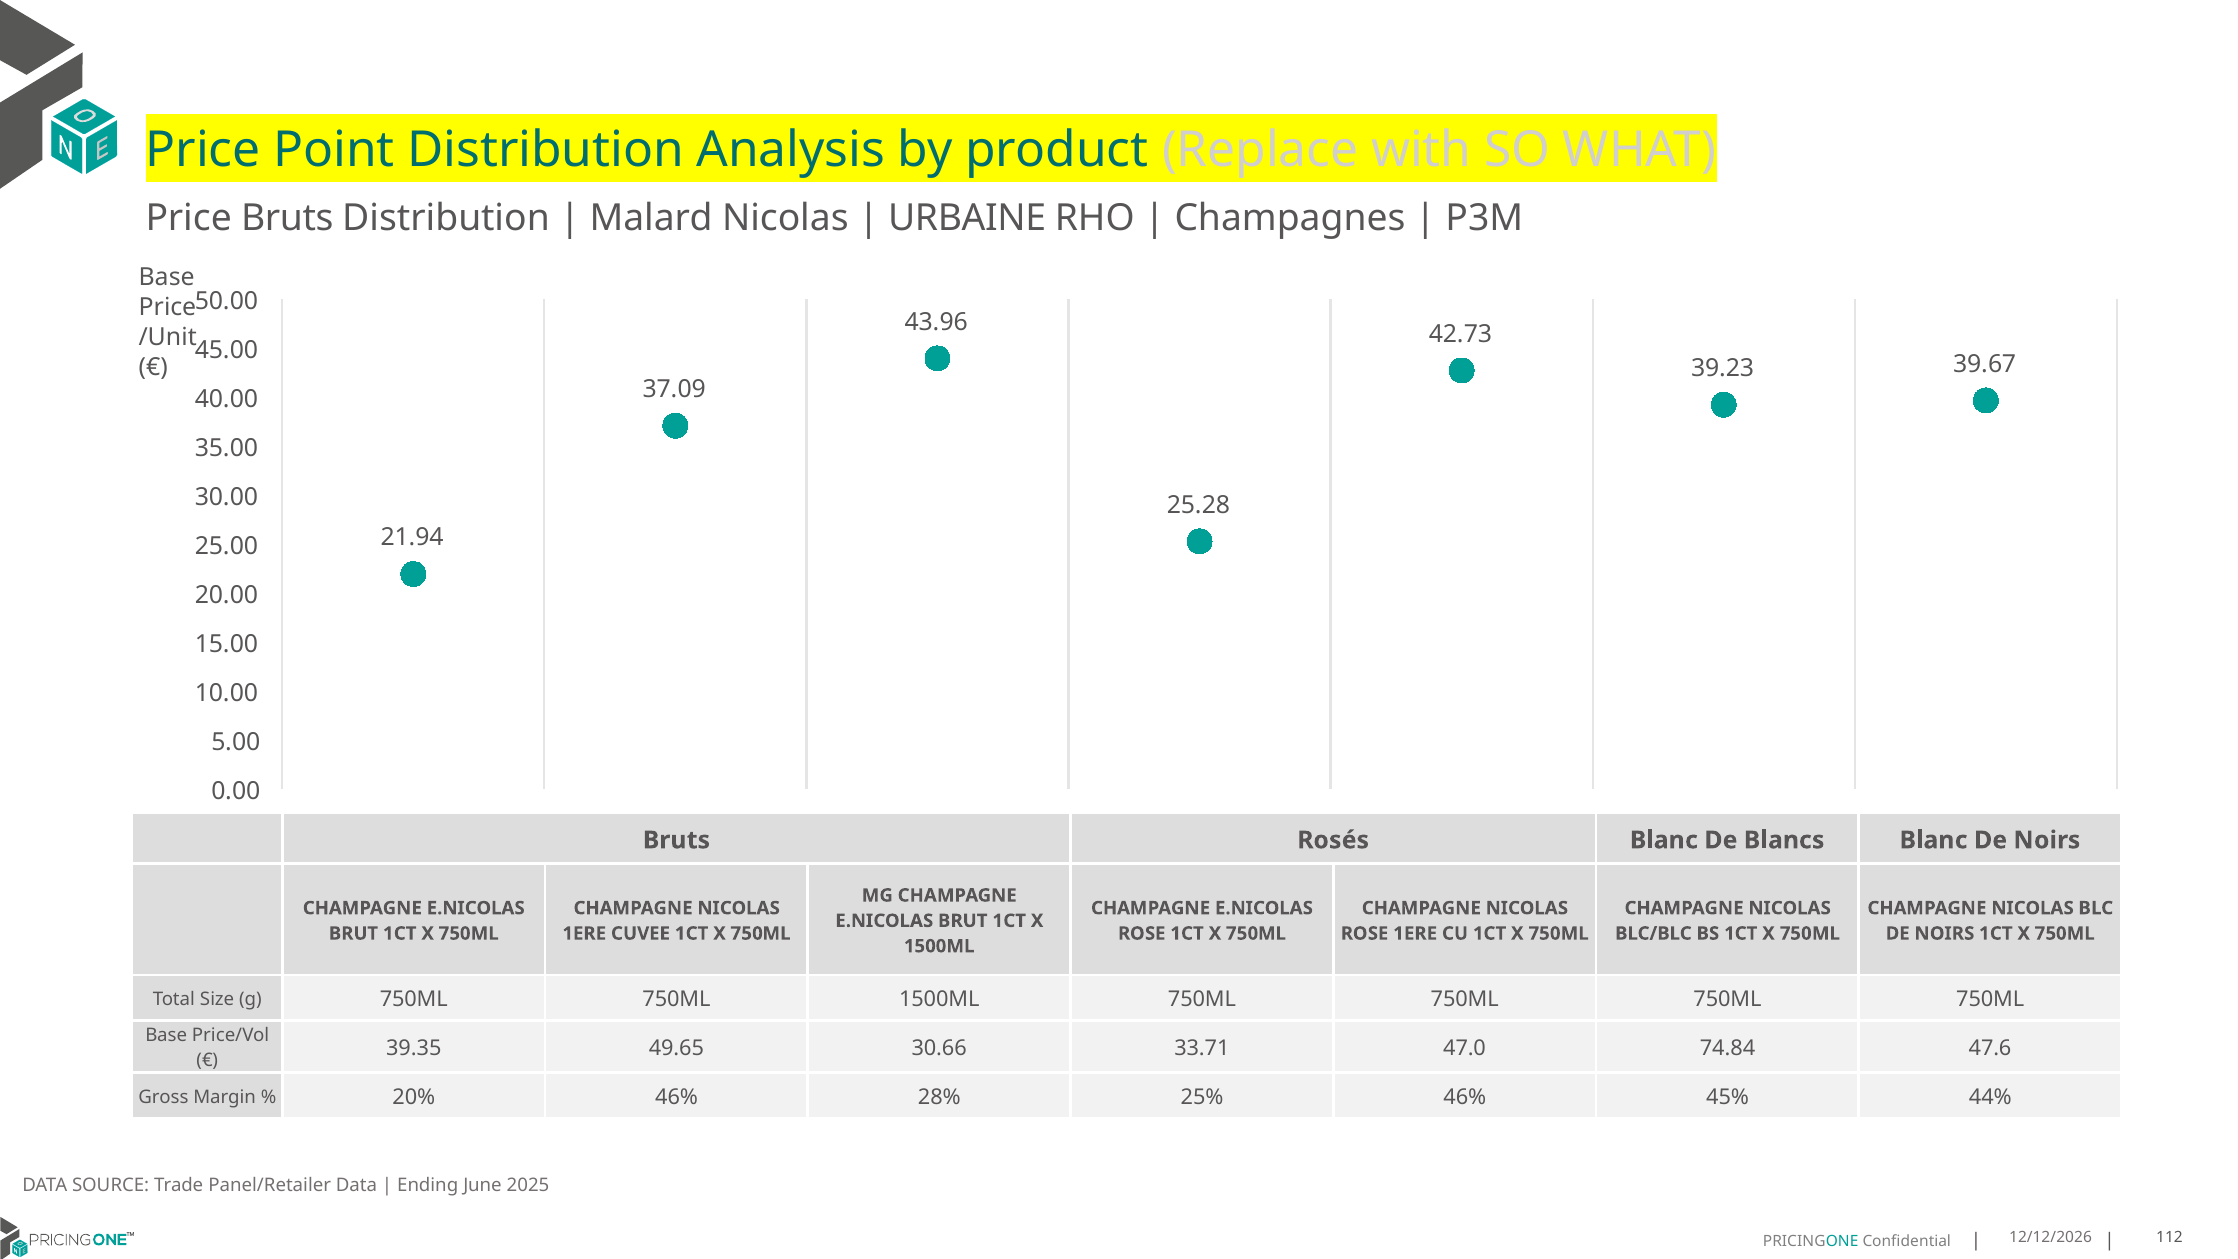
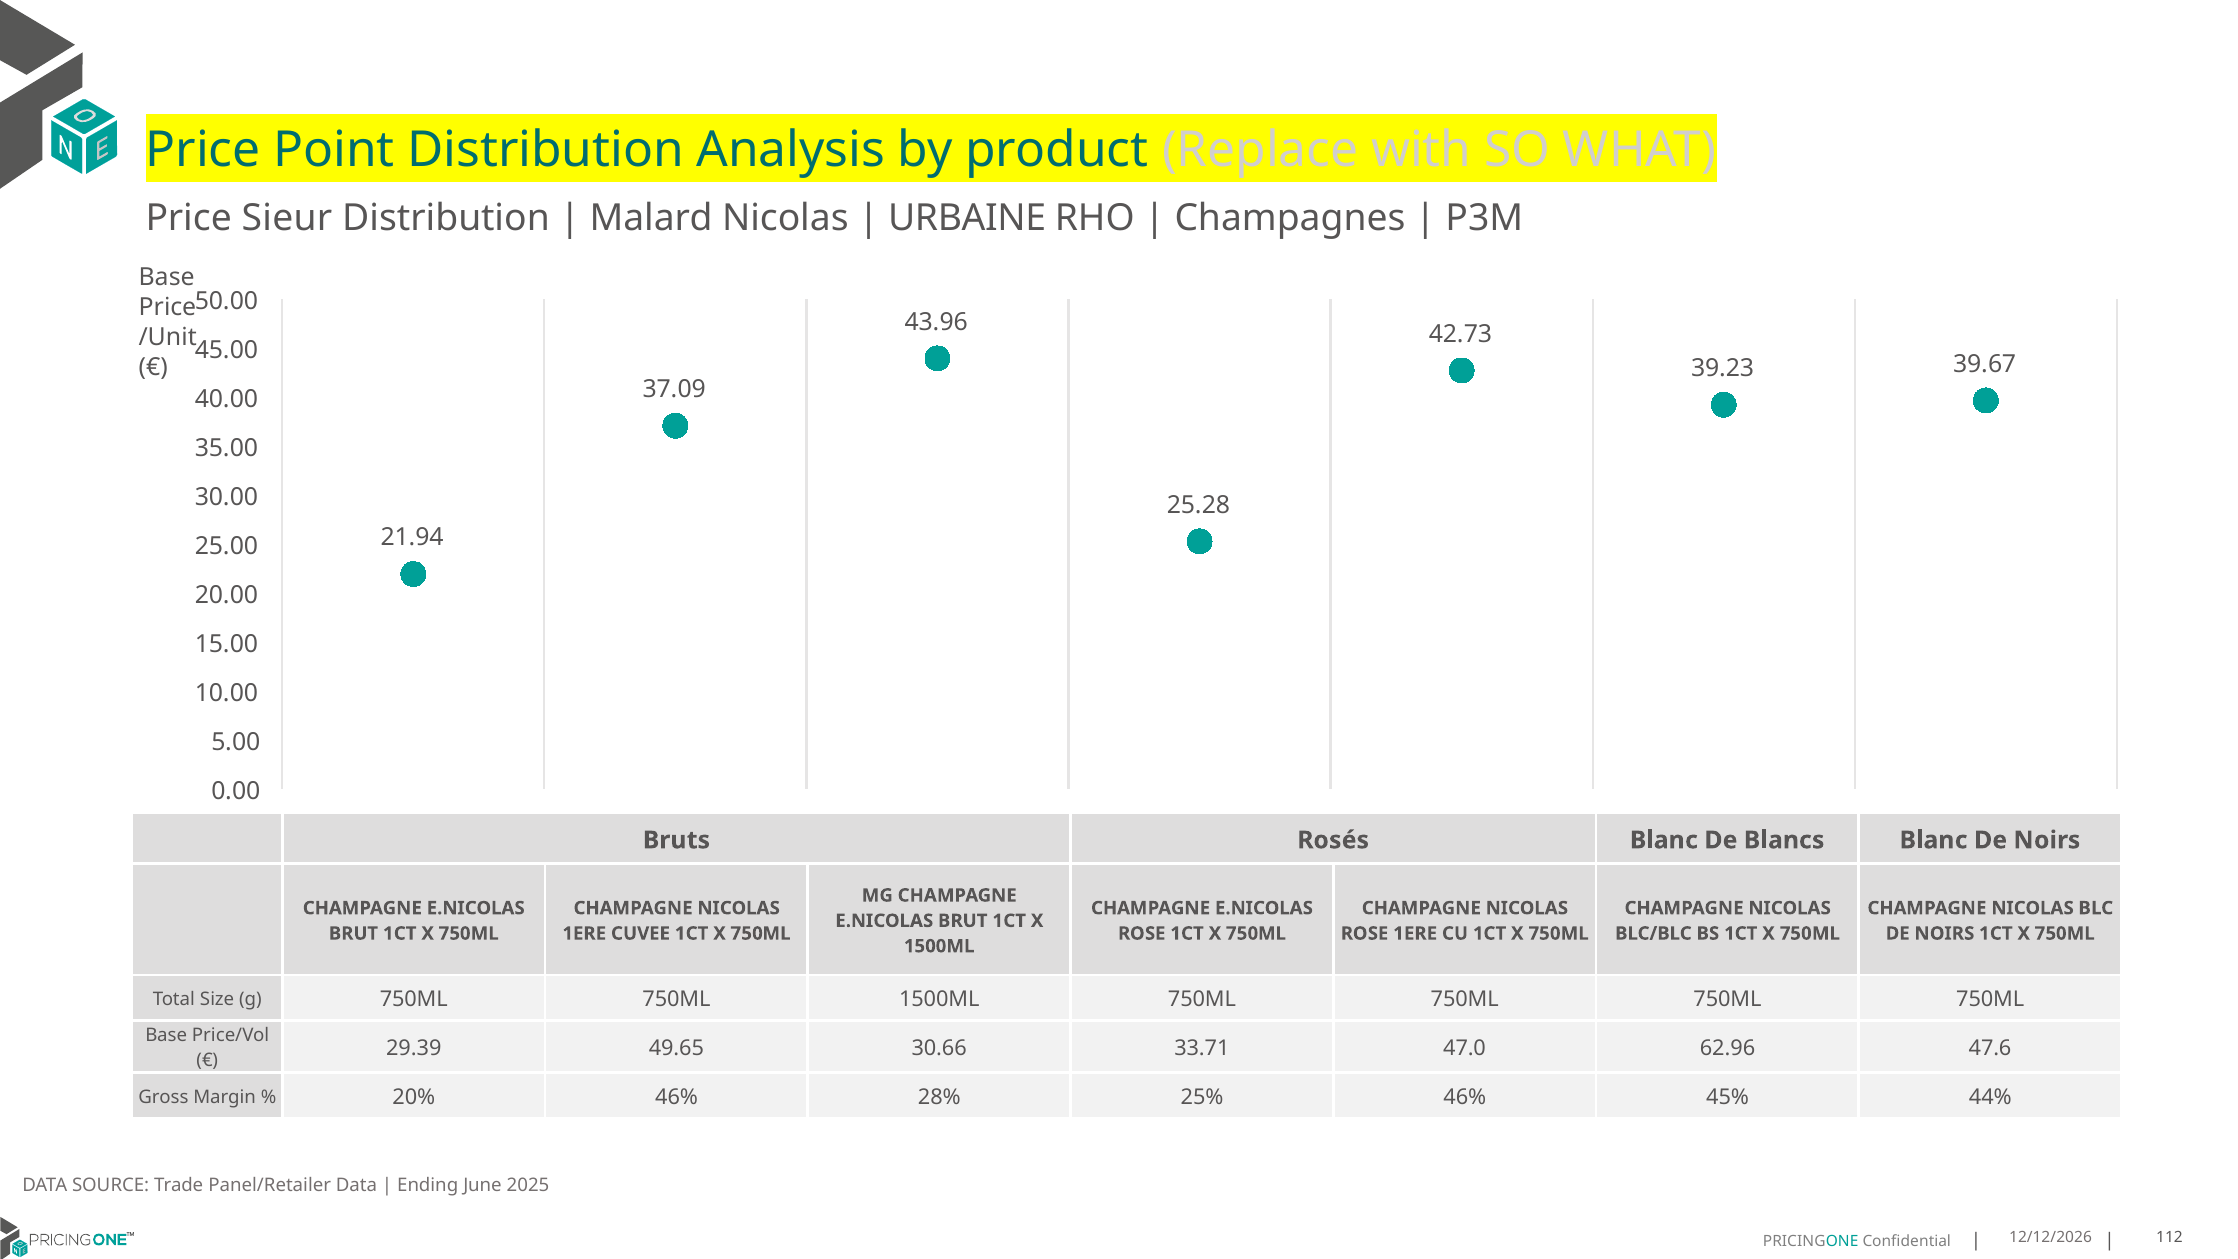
Price Bruts: Bruts -> Sieur (287, 218)
39.35: 39.35 -> 29.39 (414, 1048)
74.84: 74.84 -> 62.96 (1728, 1048)
